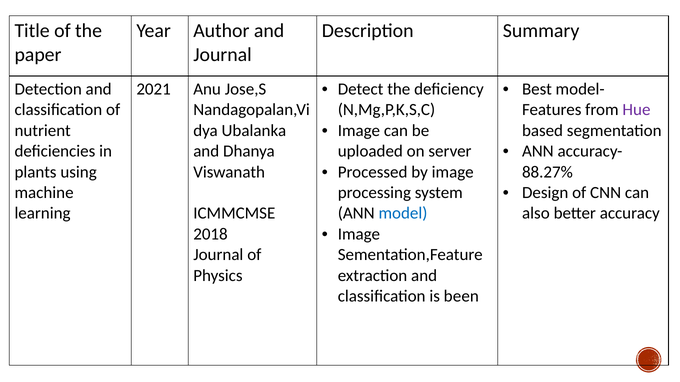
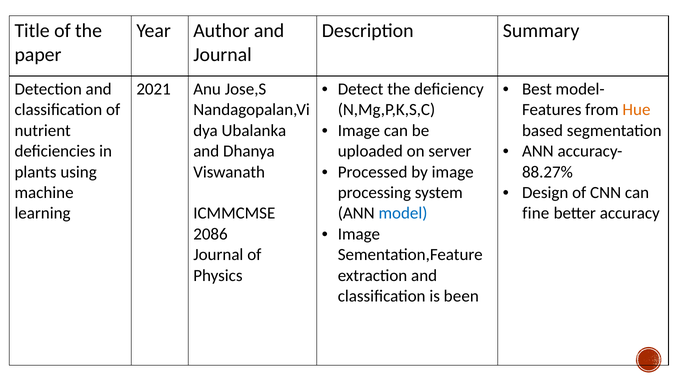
Hue colour: purple -> orange (636, 110)
also: also -> fine (536, 214)
2018: 2018 -> 2086 (210, 234)
